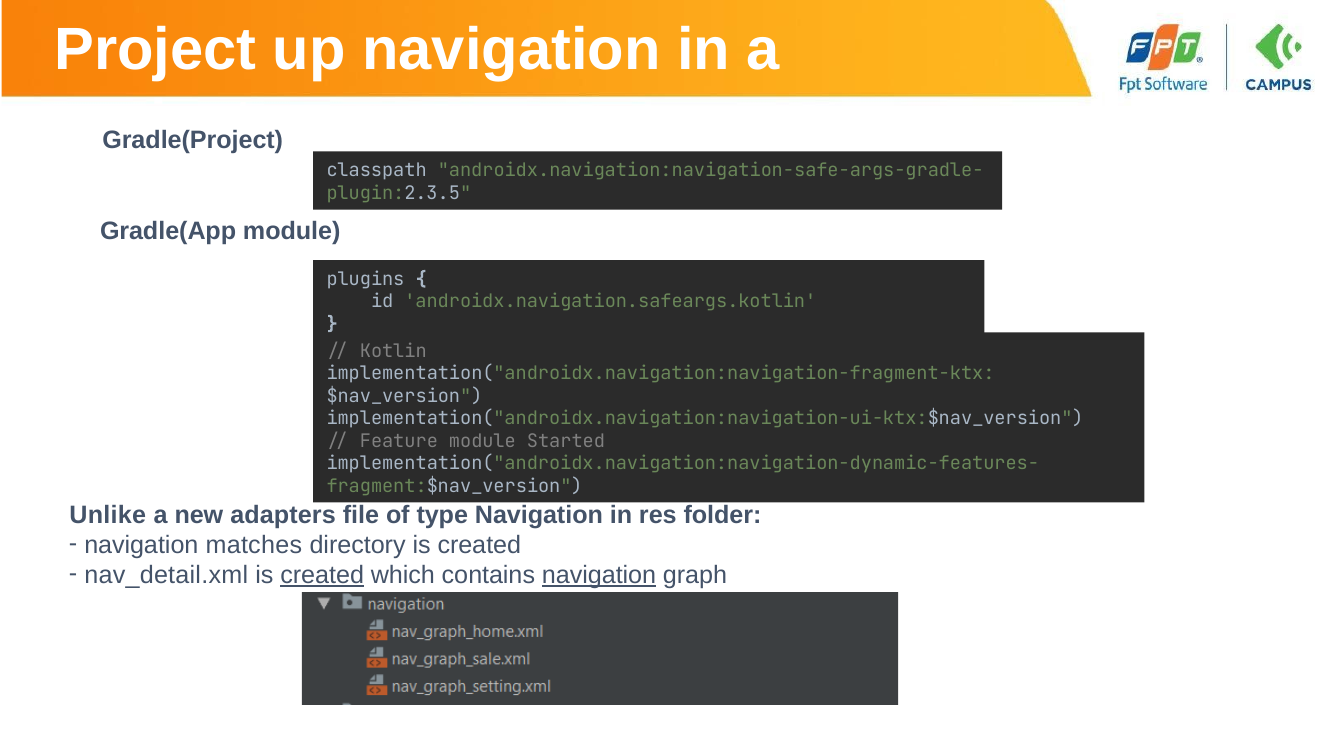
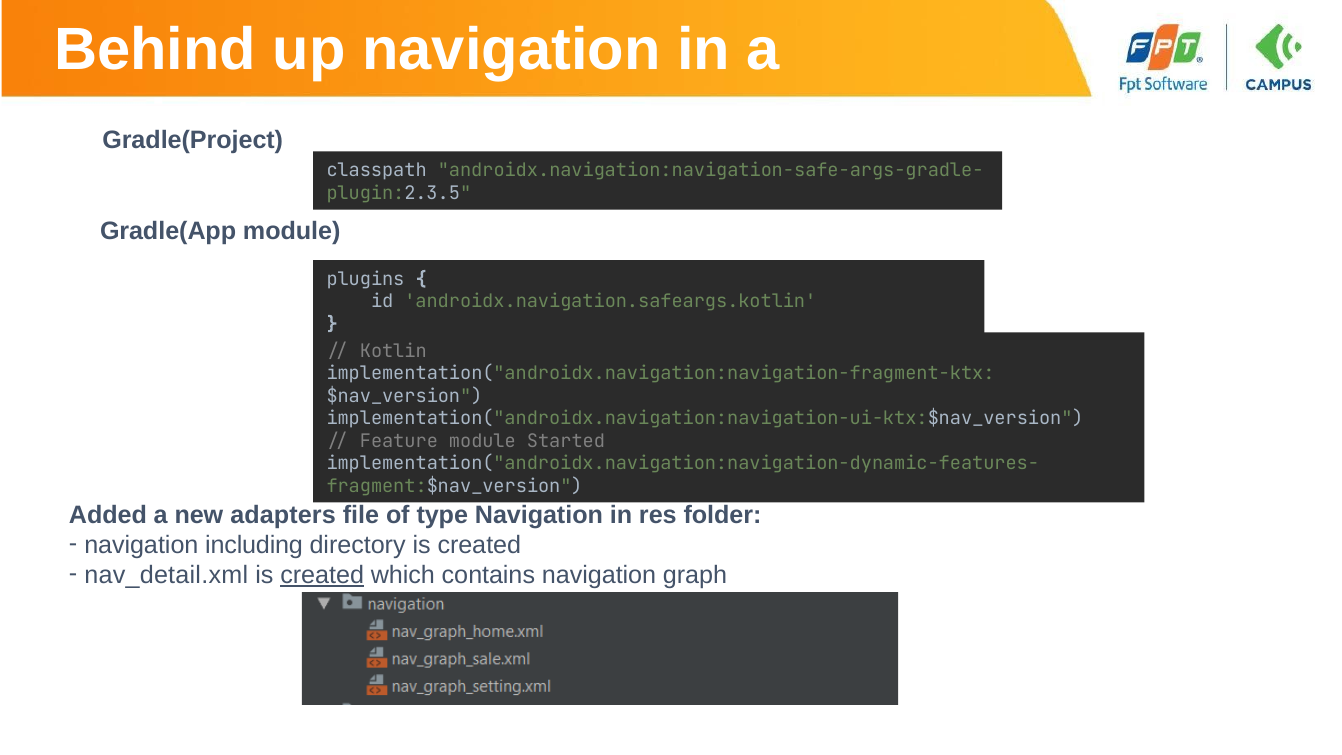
Project: Project -> Behind (155, 50)
Unlike: Unlike -> Added (108, 515)
matches: matches -> including (254, 545)
navigation underline: present -> none (599, 575)
